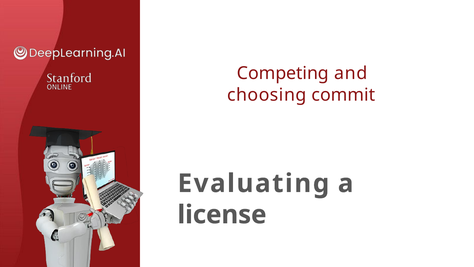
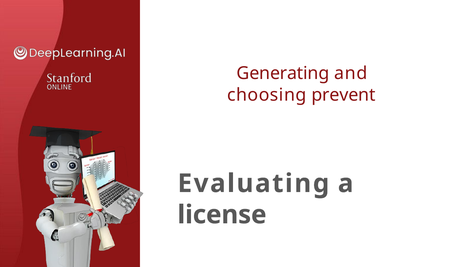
Competing: Competing -> Generating (283, 73)
commit: commit -> prevent (344, 95)
